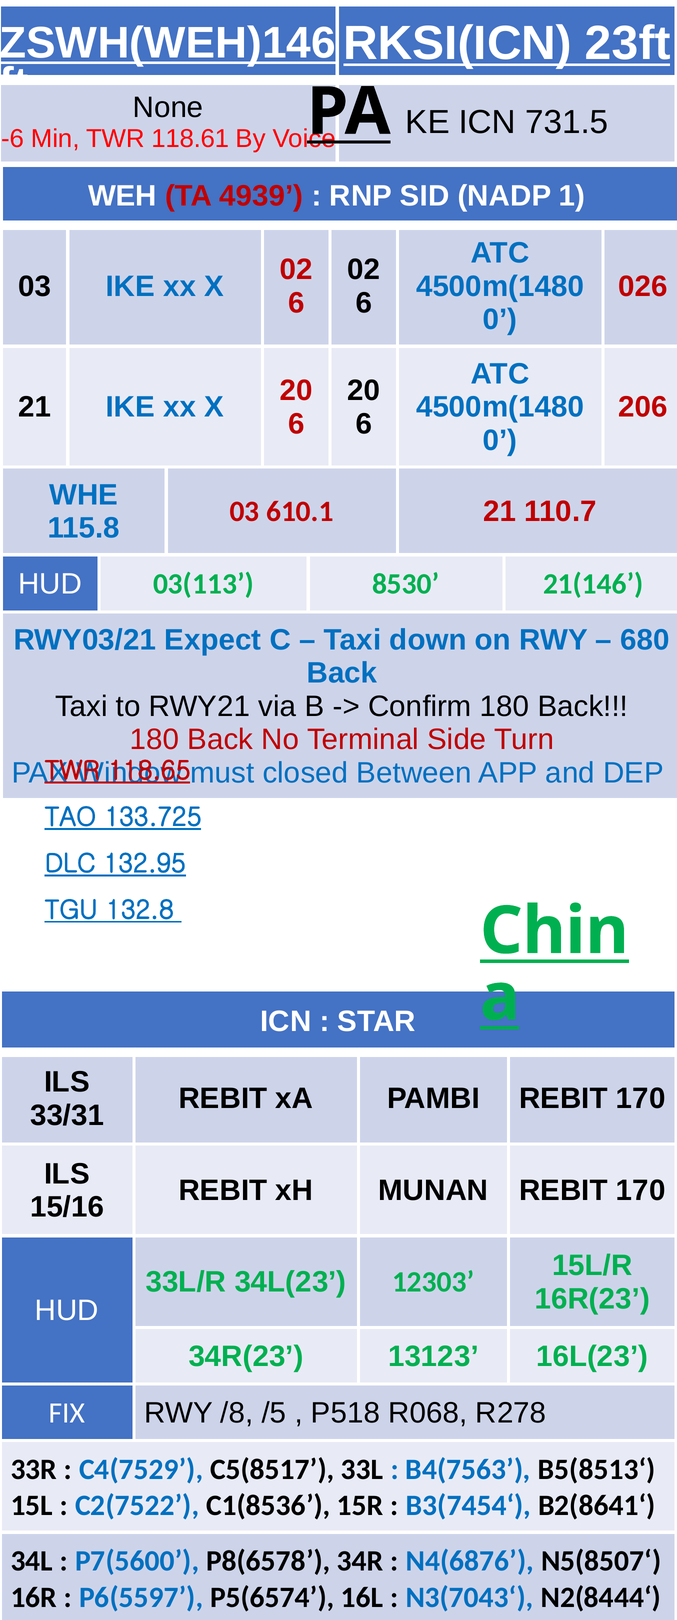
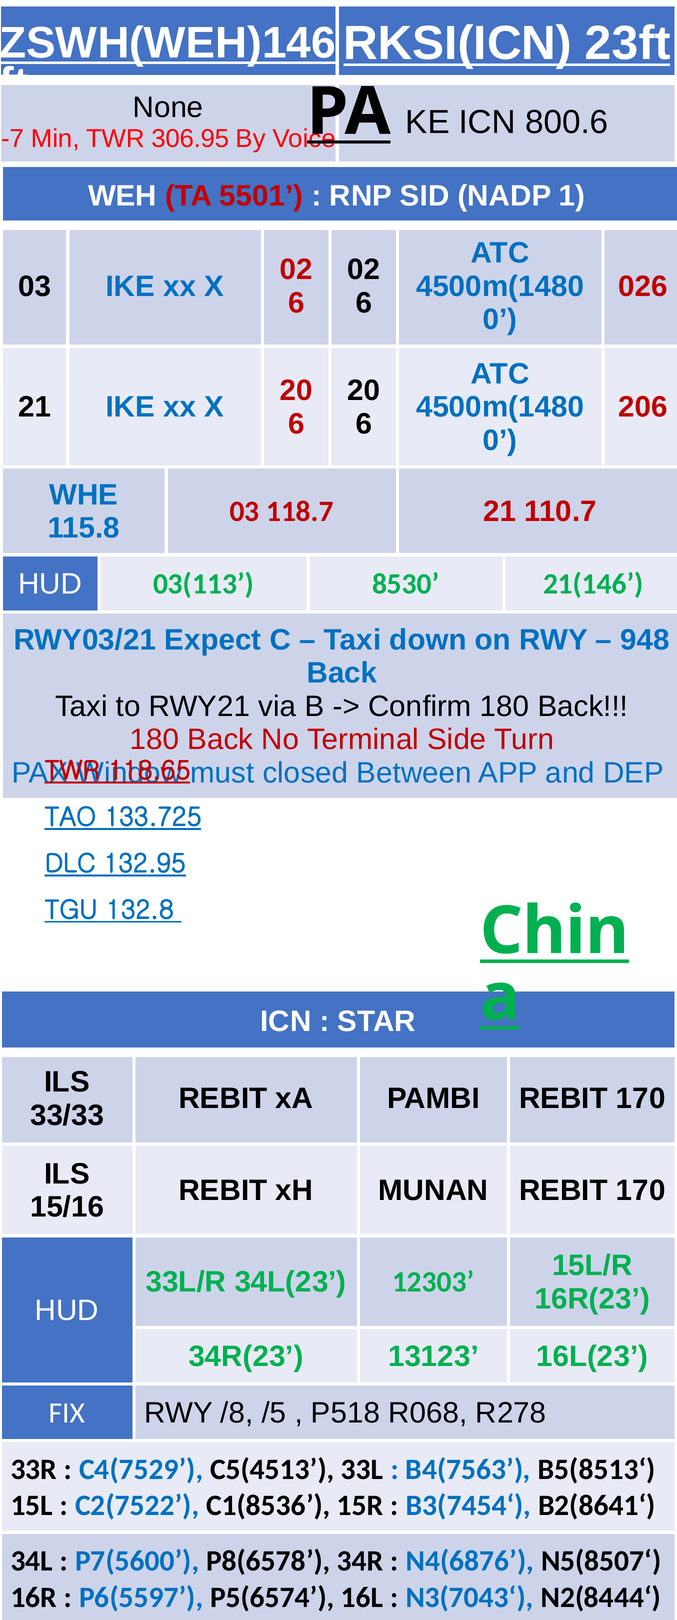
-6: -6 -> -7 (12, 139)
118.61: 118.61 -> 306.95 (190, 139)
731.5: 731.5 -> 800.6 (567, 122)
4939: 4939 -> 5501 (261, 196)
610.1: 610.1 -> 118.7 (300, 511)
680: 680 -> 948 (645, 640)
33/31: 33/31 -> 33/33 (67, 1115)
C5(8517: C5(8517 -> C5(4513 (272, 1469)
